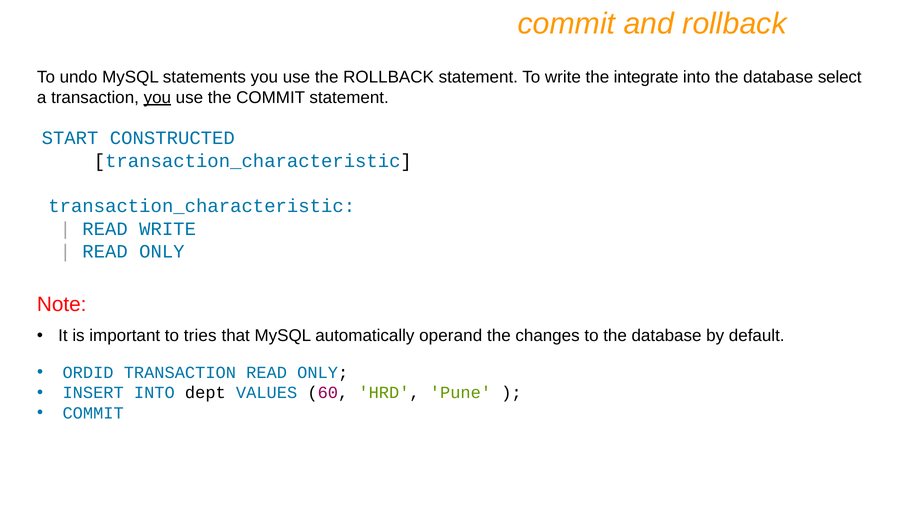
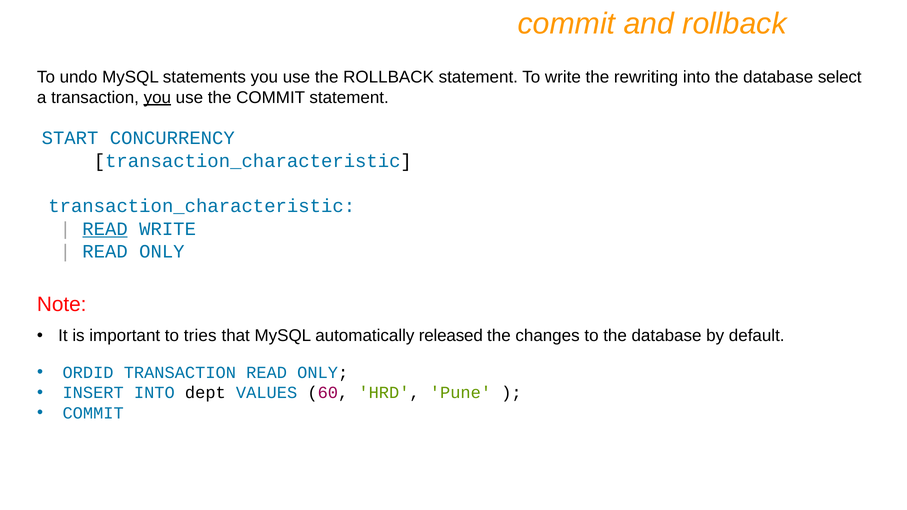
integrate: integrate -> rewriting (646, 77)
CONSTRUCTED: CONSTRUCTED -> CONCURRENCY (172, 138)
READ underline: none -> present (105, 229)
operand: operand -> released (451, 336)
